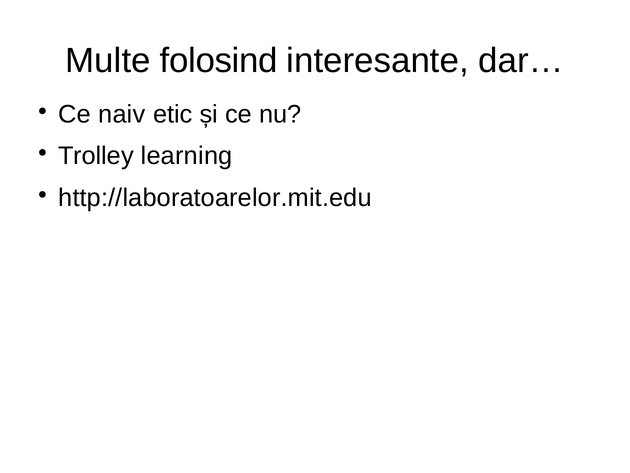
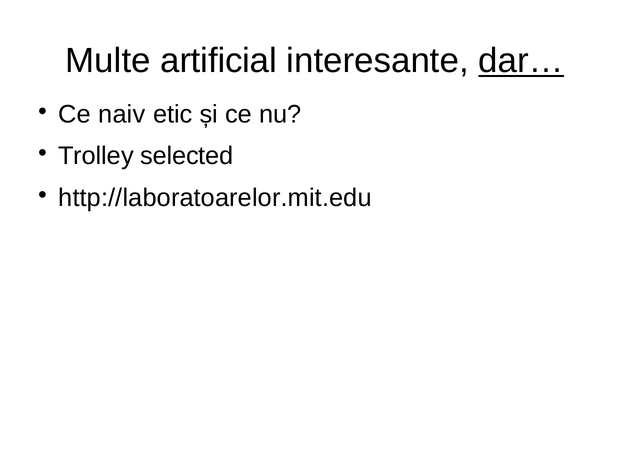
folosind: folosind -> artificial (219, 61)
dar… underline: none -> present (521, 61)
learning: learning -> selected (187, 156)
